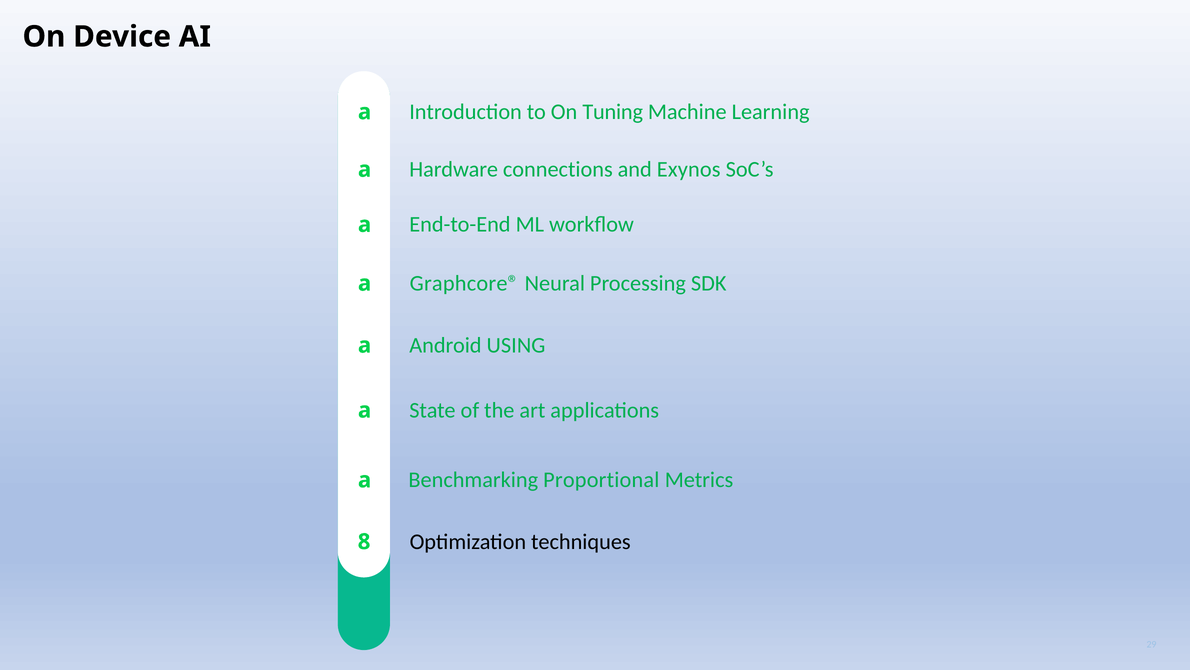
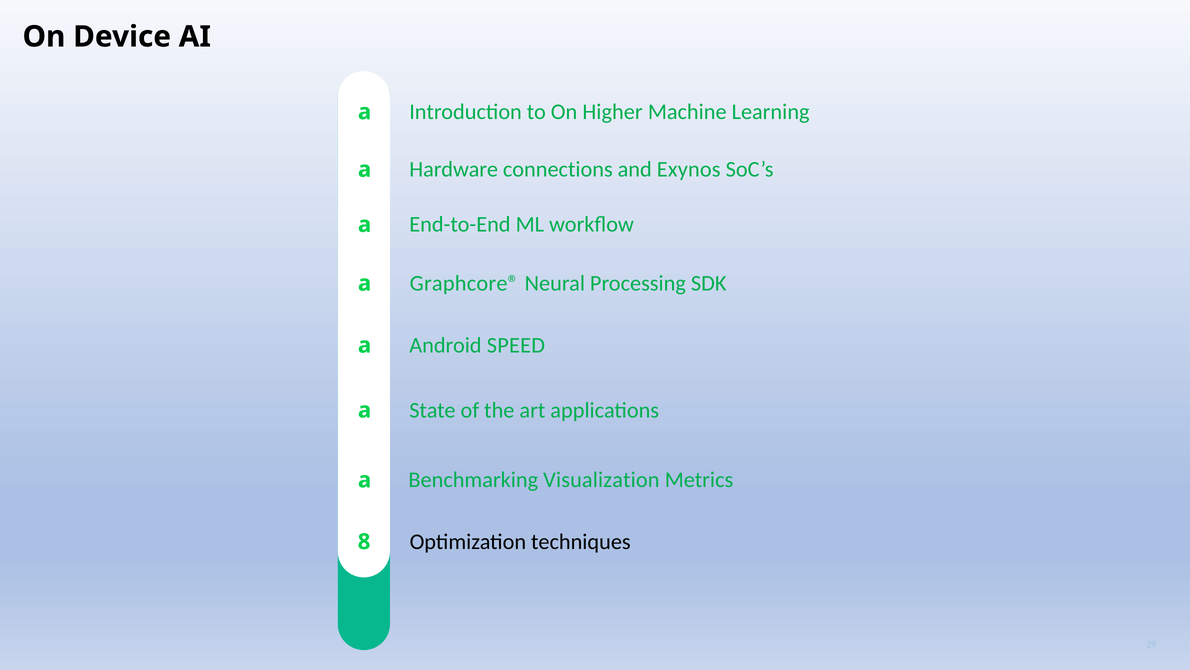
Tuning: Tuning -> Higher (613, 112)
USING: USING -> SPEED (516, 345)
Proportional: Proportional -> Visualization (601, 480)
